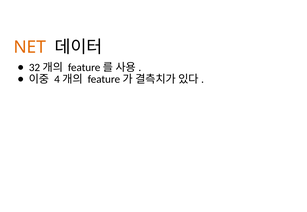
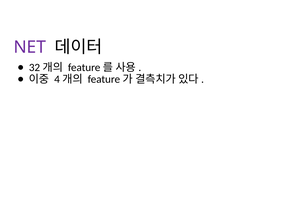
NET colour: orange -> purple (30, 47)
